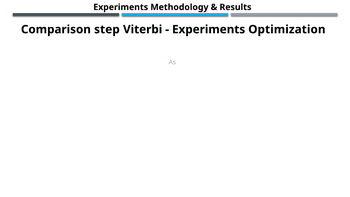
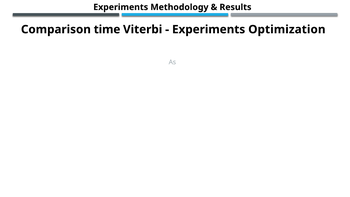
step: step -> time (107, 29)
